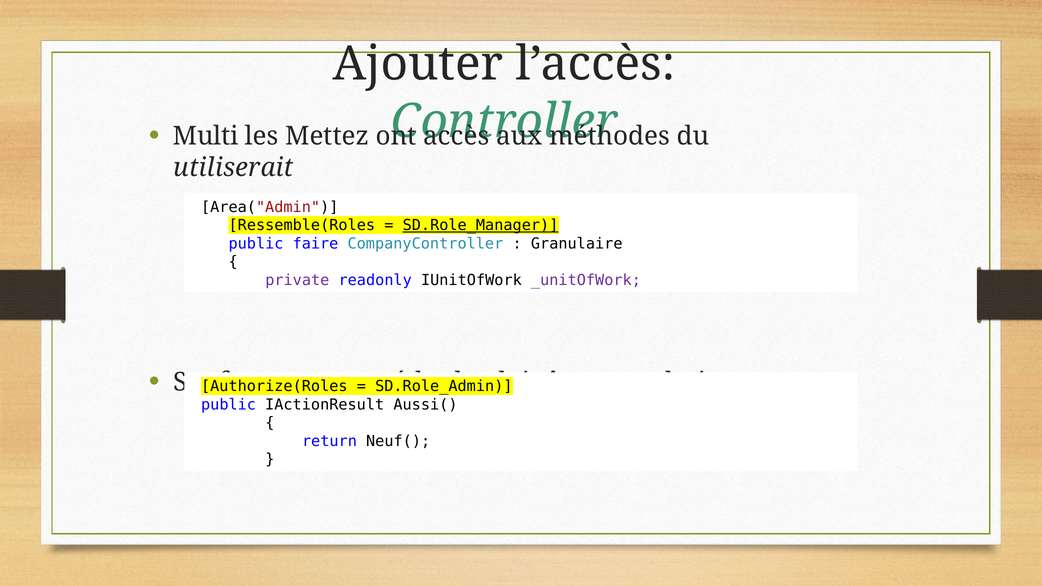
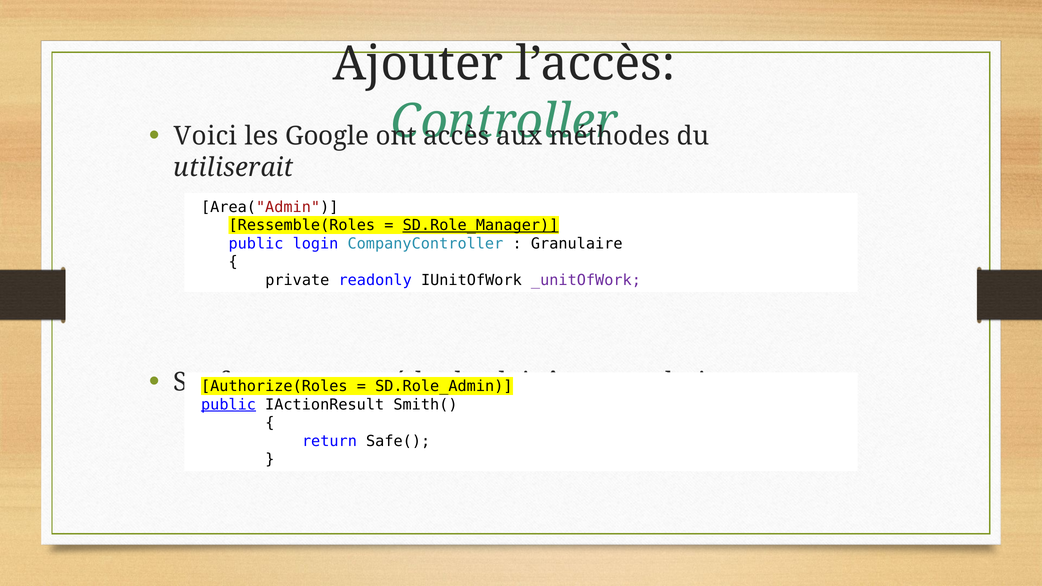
Multi: Multi -> Voici (205, 136)
Mettez: Mettez -> Google (327, 136)
faire: faire -> login (315, 244)
private colour: purple -> black (297, 280)
public underline: none -> present (229, 405)
Aussi(: Aussi( -> Smith( (425, 405)
Neuf(: Neuf( -> Safe( (398, 441)
